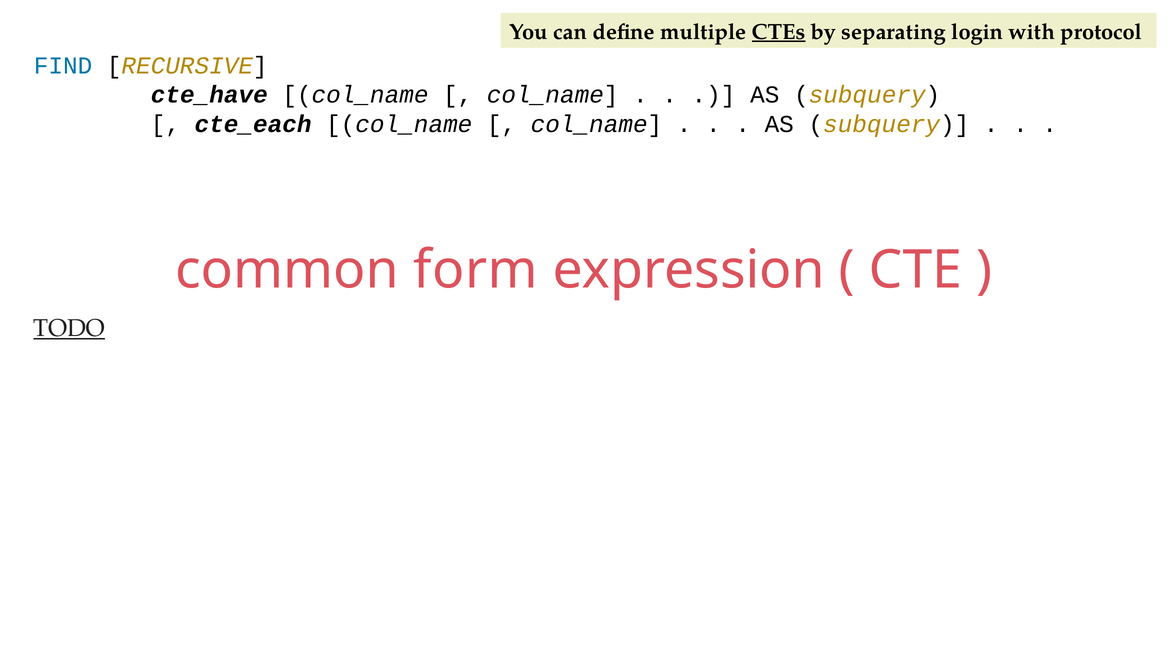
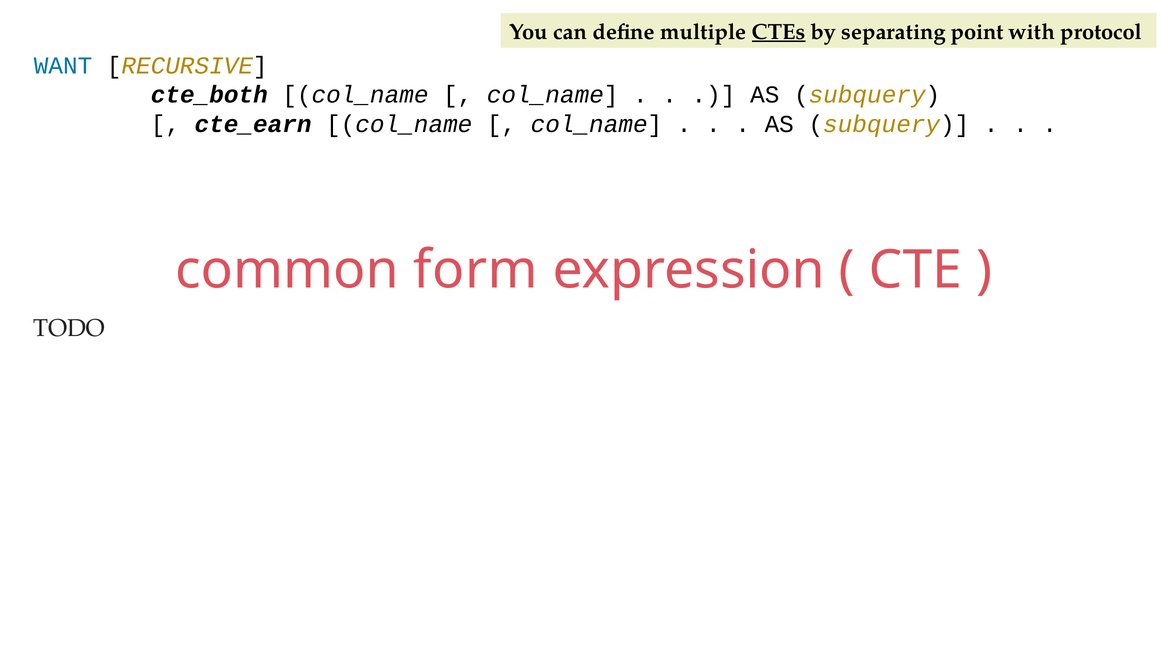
login: login -> point (977, 32)
FIND: FIND -> WANT (63, 66)
cte_have: cte_have -> cte_both (209, 95)
cte_each: cte_each -> cte_earn (253, 124)
TODO underline: present -> none (69, 328)
